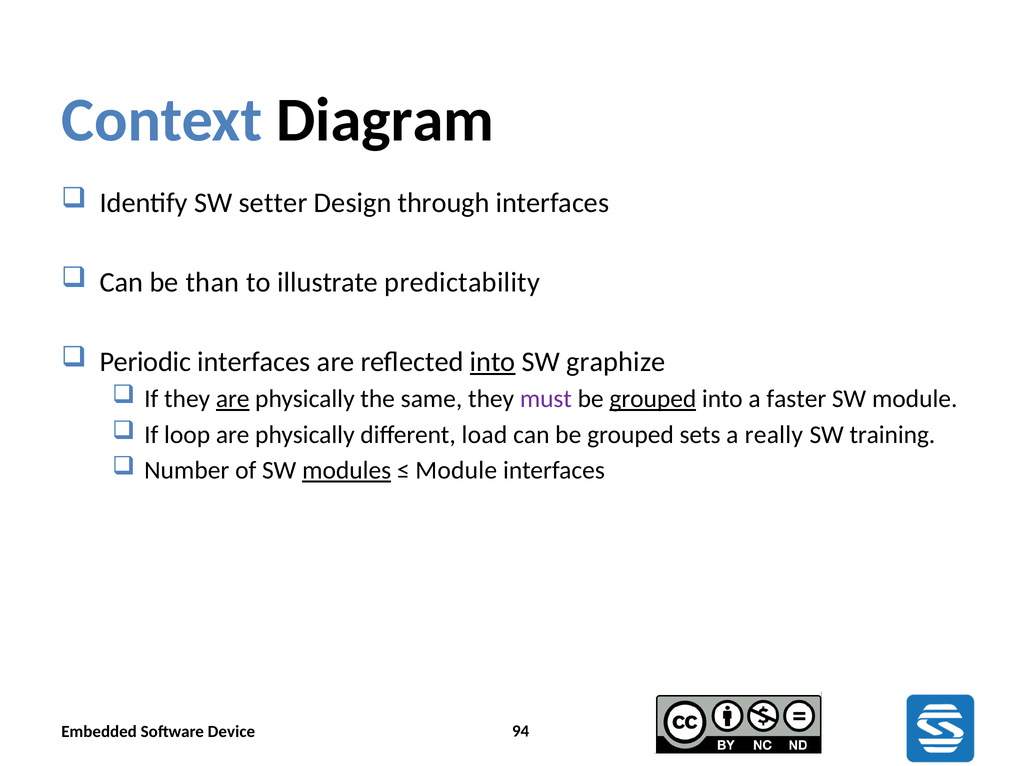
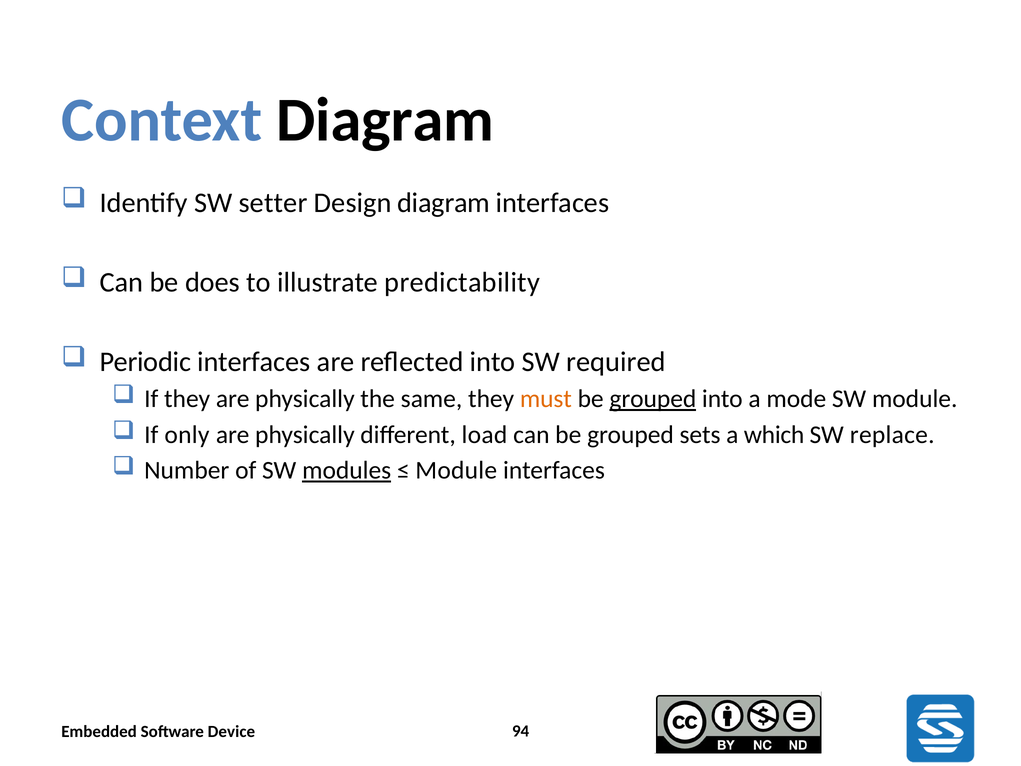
Design through: through -> diagram (444, 203)
than: than -> does (213, 282)
into underline: present -> none (493, 362)
graphize: graphize -> required (616, 362)
are underline: present -> none (233, 399)
must colour: purple -> orange (546, 399)
faster: faster -> mode (796, 399)
loop: loop -> only (187, 435)
really: really -> which (774, 435)
training: training -> replace (892, 435)
